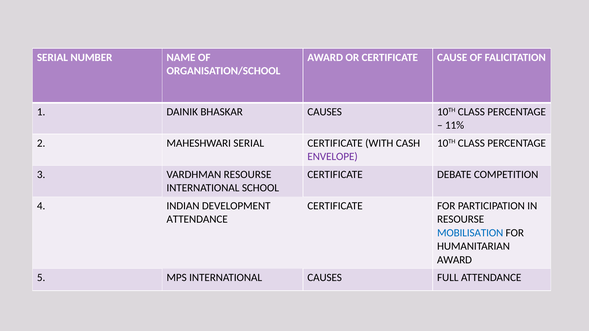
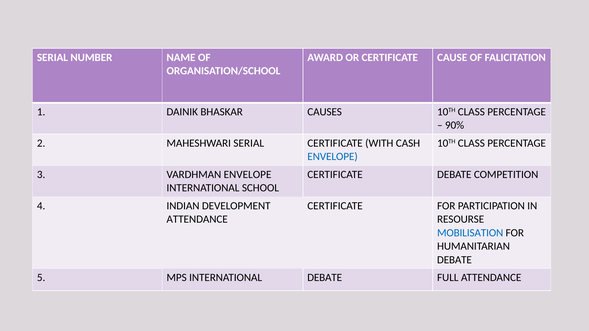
11%: 11% -> 90% (455, 125)
ENVELOPE colour: purple -> blue (333, 157)
VARDHMAN RESOURSE: RESOURSE -> ENVELOPE (248, 175)
AWARD: AWARD -> DEBATE (454, 260)
INTERNATIONAL CAUSES: CAUSES -> DEBATE (325, 278)
